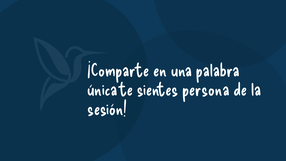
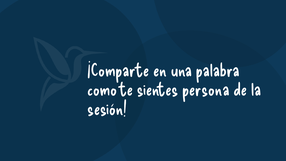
única: única -> como (102, 90)
